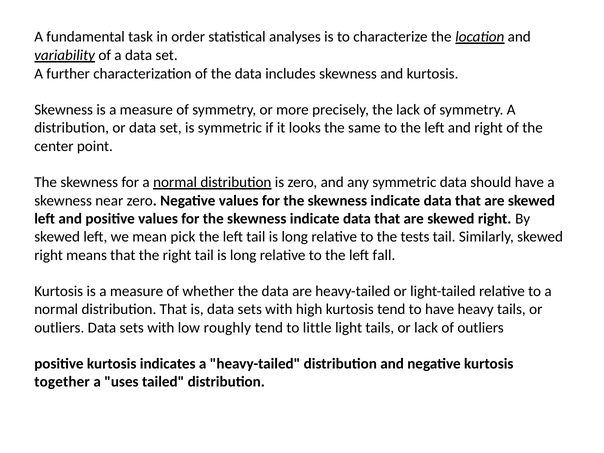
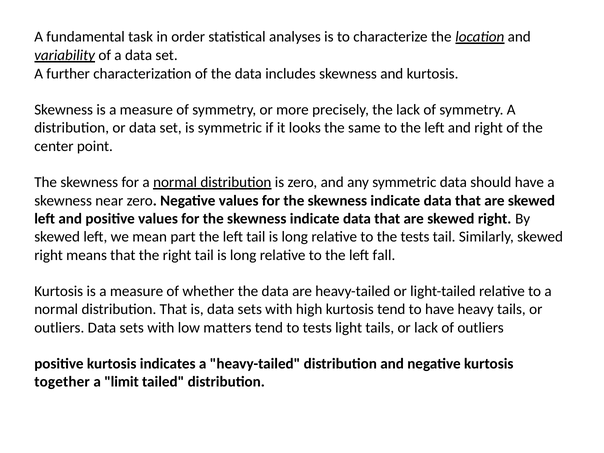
pick: pick -> part (183, 237)
roughly: roughly -> matters (227, 328)
to little: little -> tests (317, 328)
uses: uses -> limit (122, 382)
